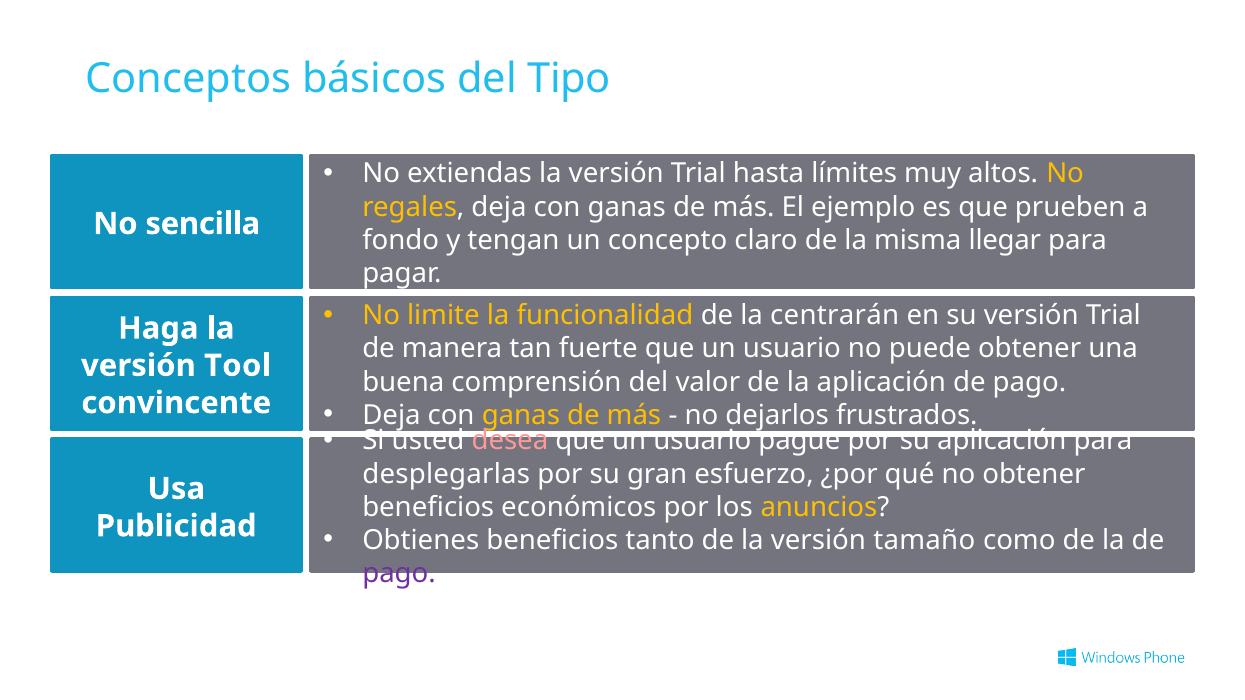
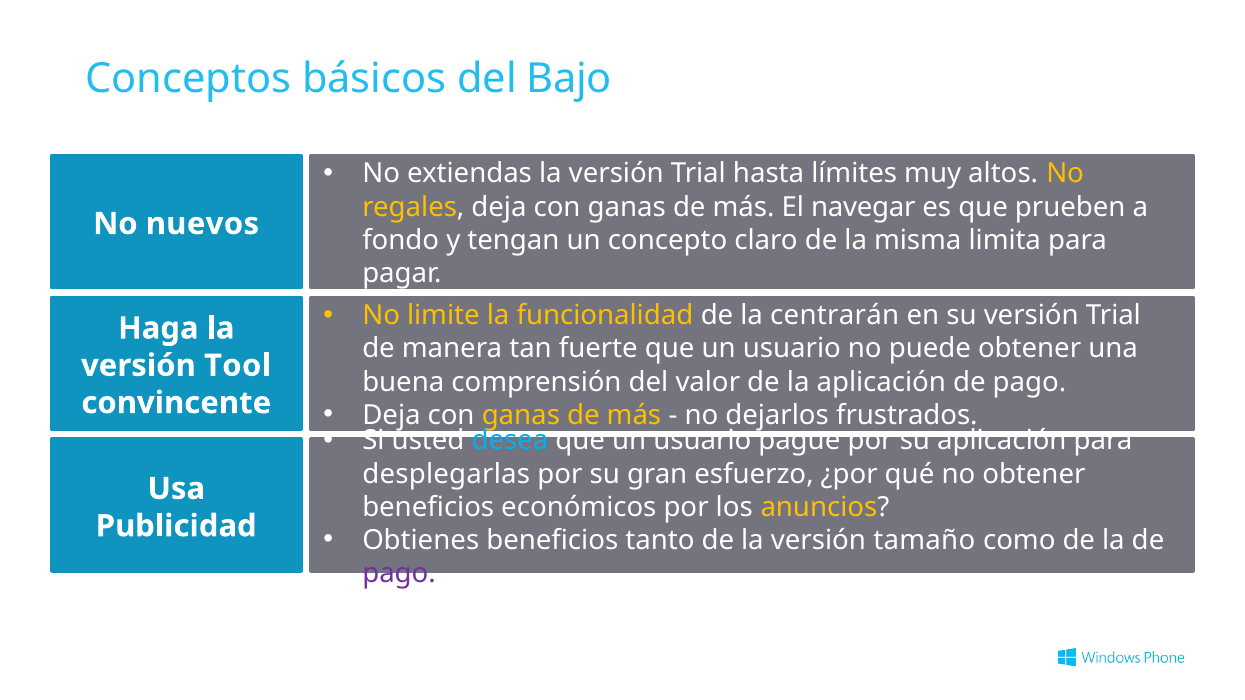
Tipo: Tipo -> Bajo (569, 79)
ejemplo: ejemplo -> navegar (863, 207)
sencilla: sencilla -> nuevos (202, 224)
llegar: llegar -> limita (1005, 240)
desea colour: pink -> light blue (510, 441)
